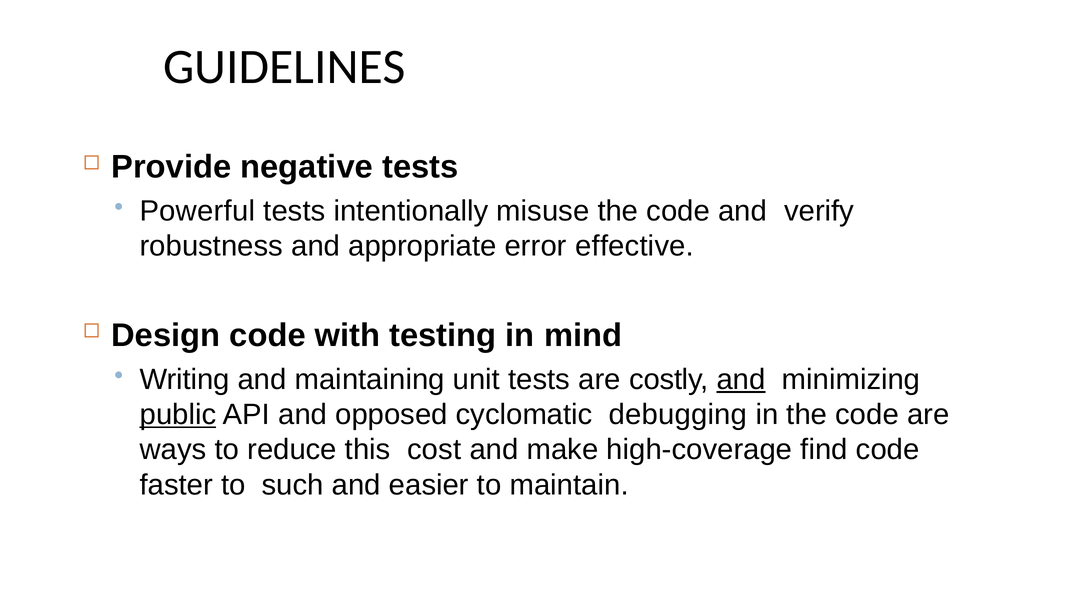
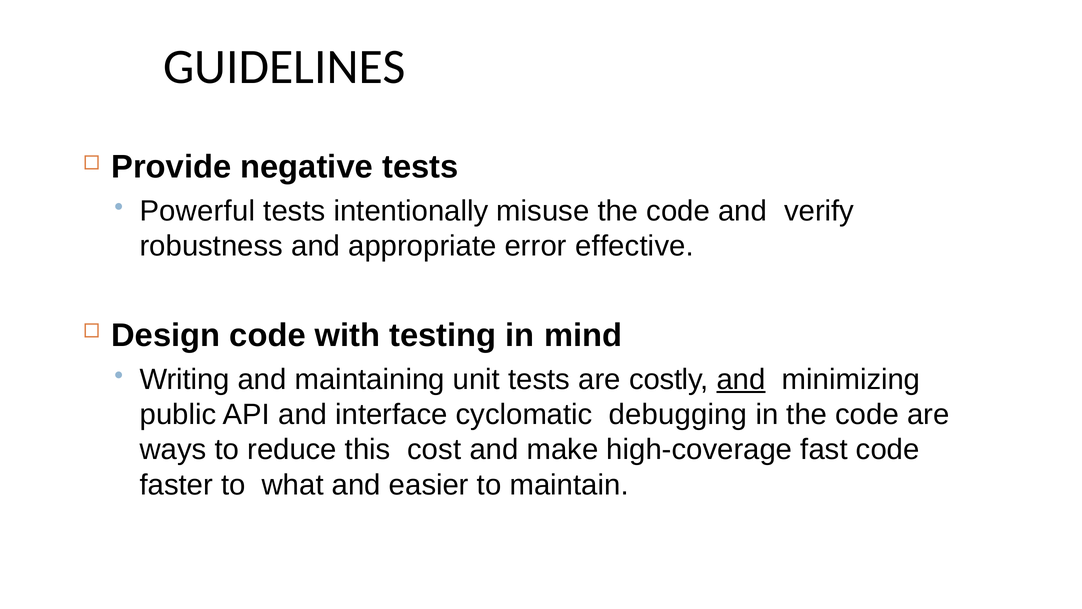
public underline: present -> none (178, 414)
opposed: opposed -> interface (391, 414)
find: find -> fast (824, 450)
such: such -> what (293, 485)
